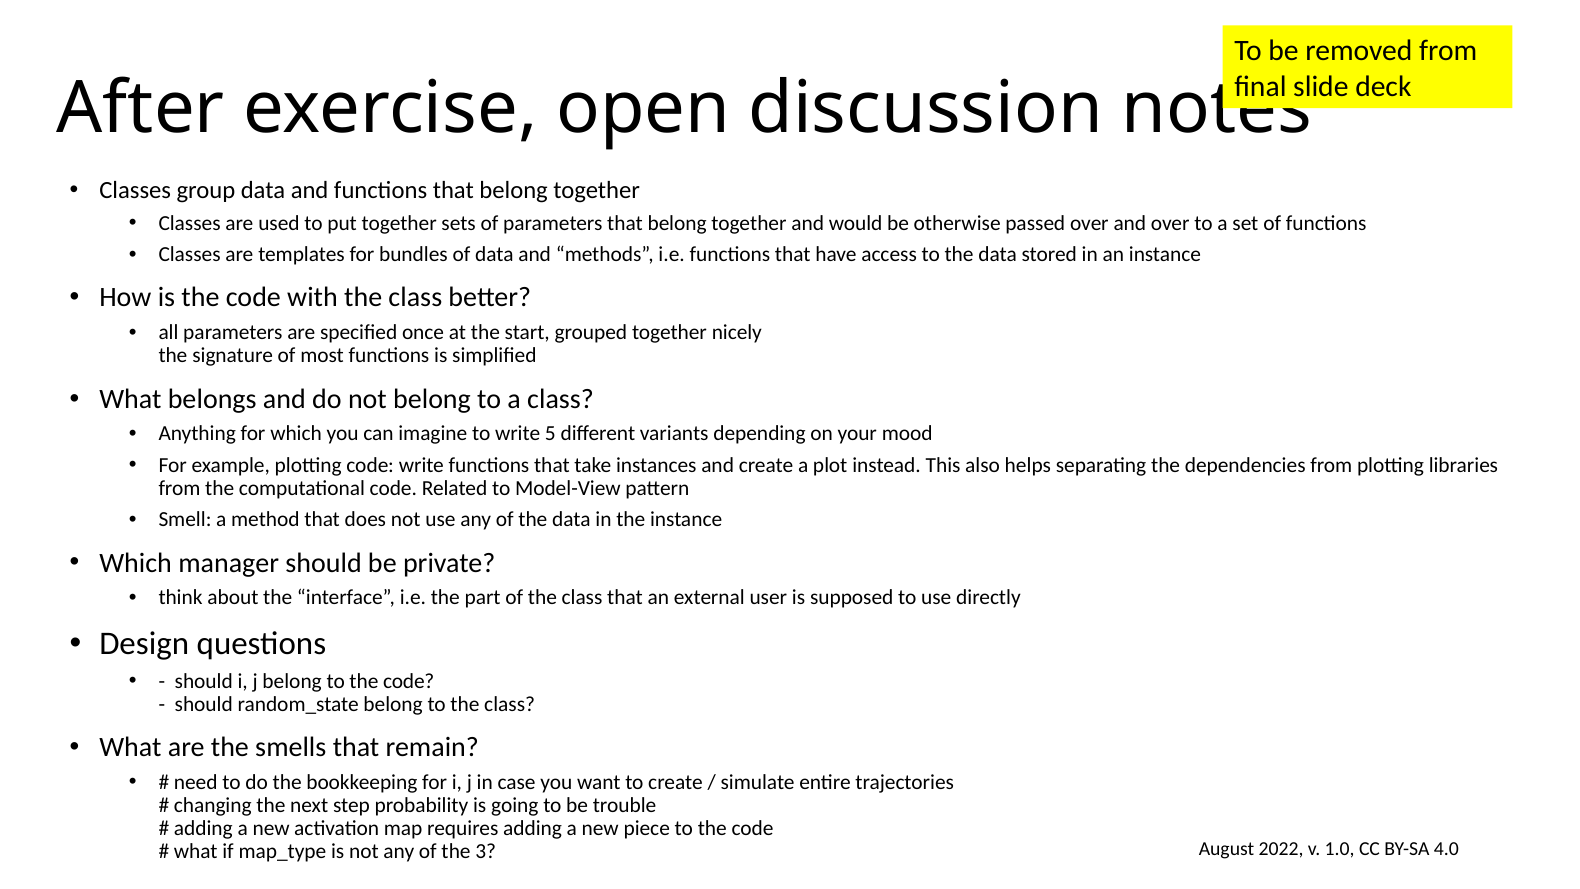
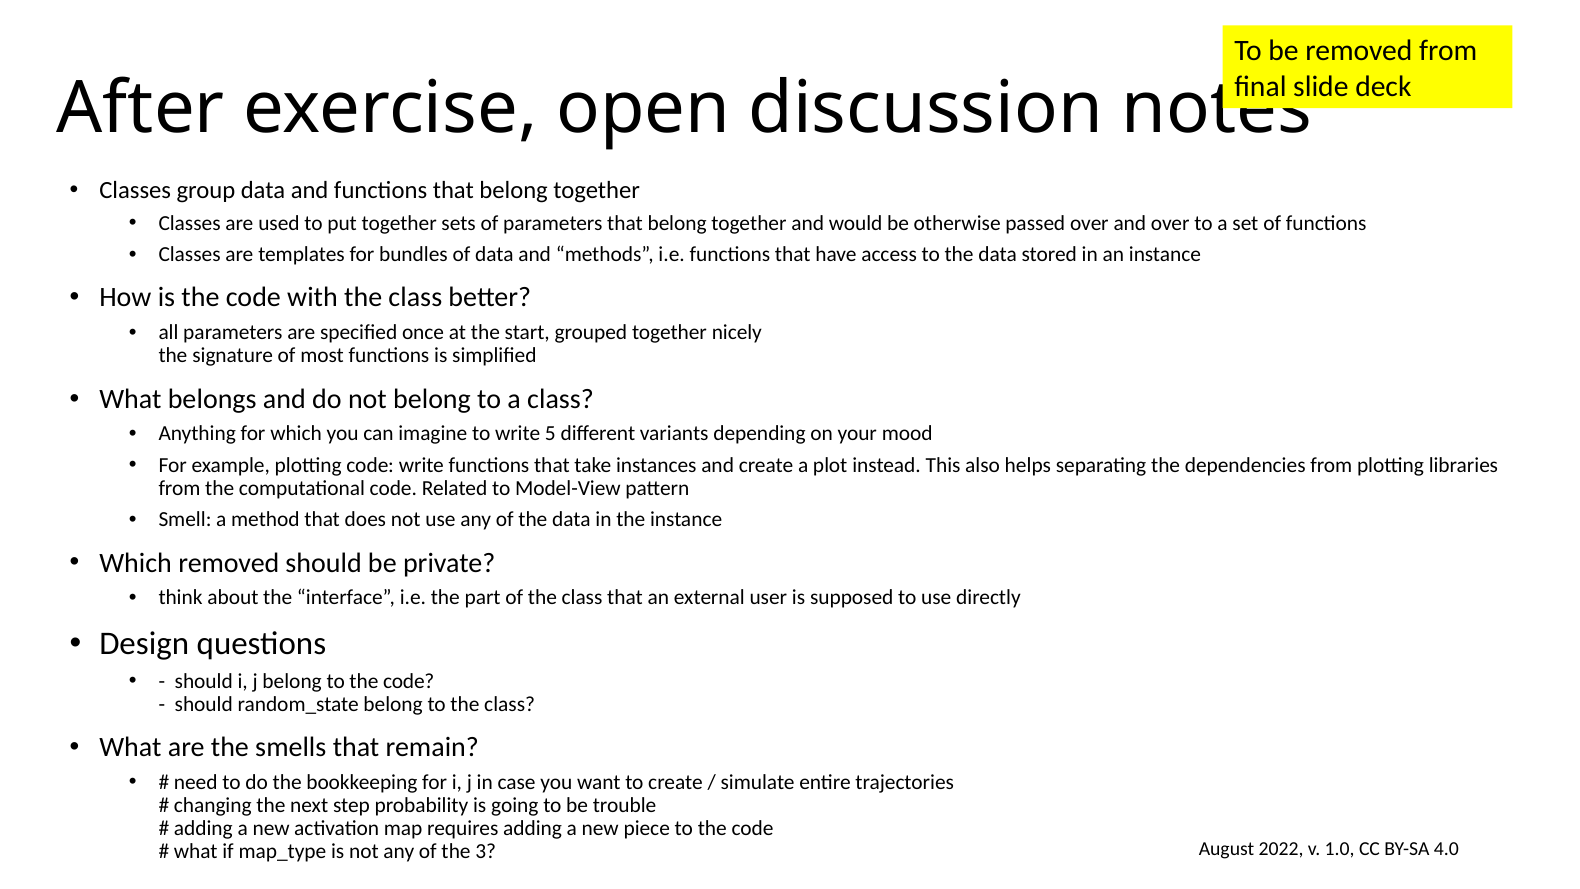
Which manager: manager -> removed (229, 563)
